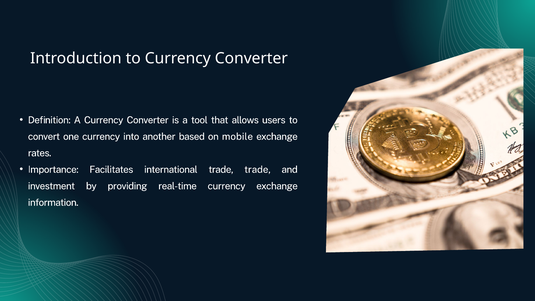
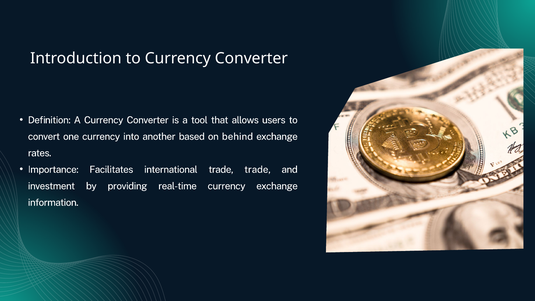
mobile: mobile -> behind (237, 137)
